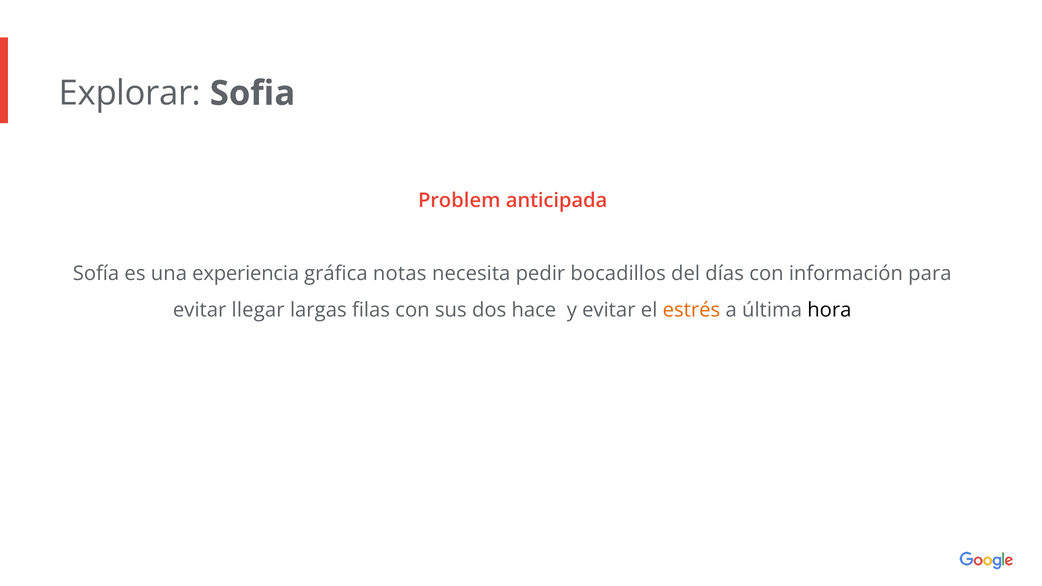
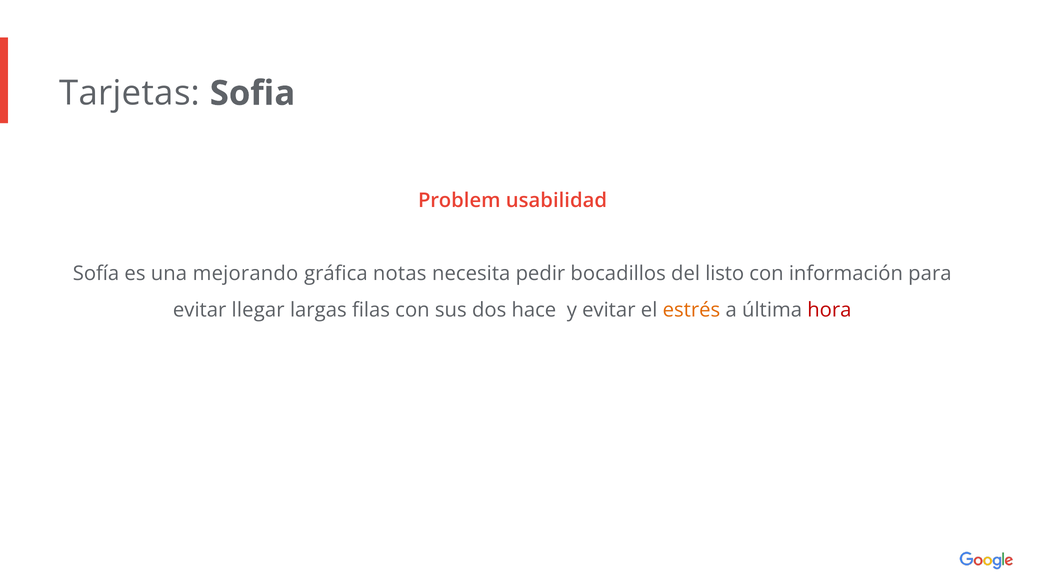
Explorar: Explorar -> Tarjetas (130, 93)
anticipada: anticipada -> usabilidad (556, 201)
experiencia: experiencia -> mejorando (245, 274)
días: días -> listo (725, 274)
hora colour: black -> red (829, 310)
